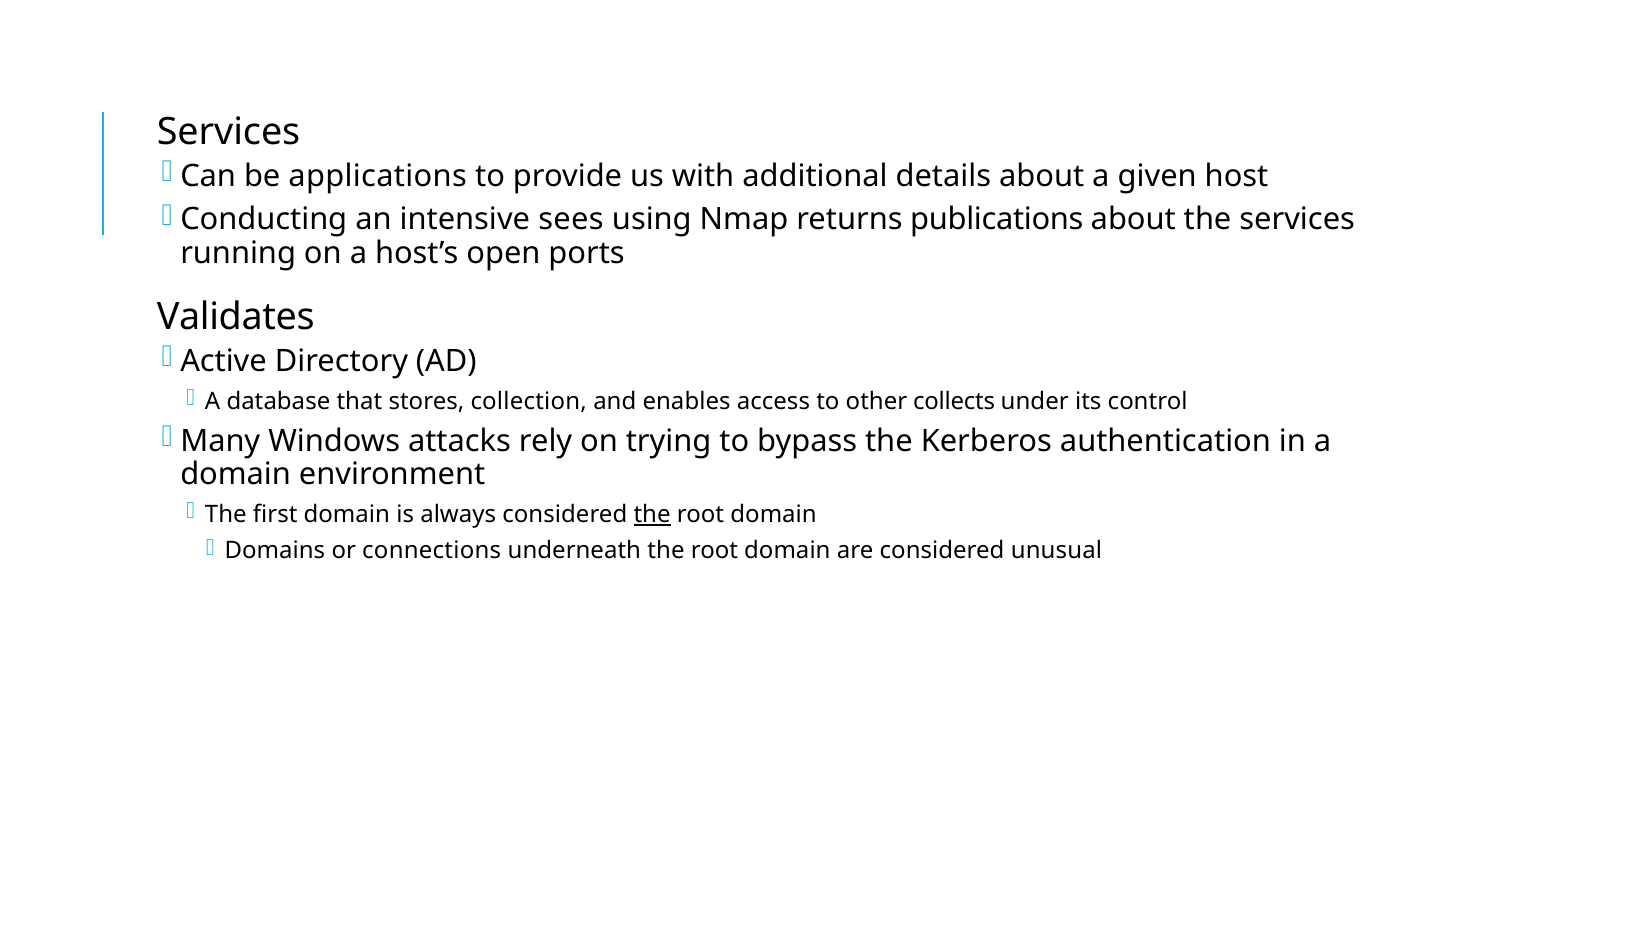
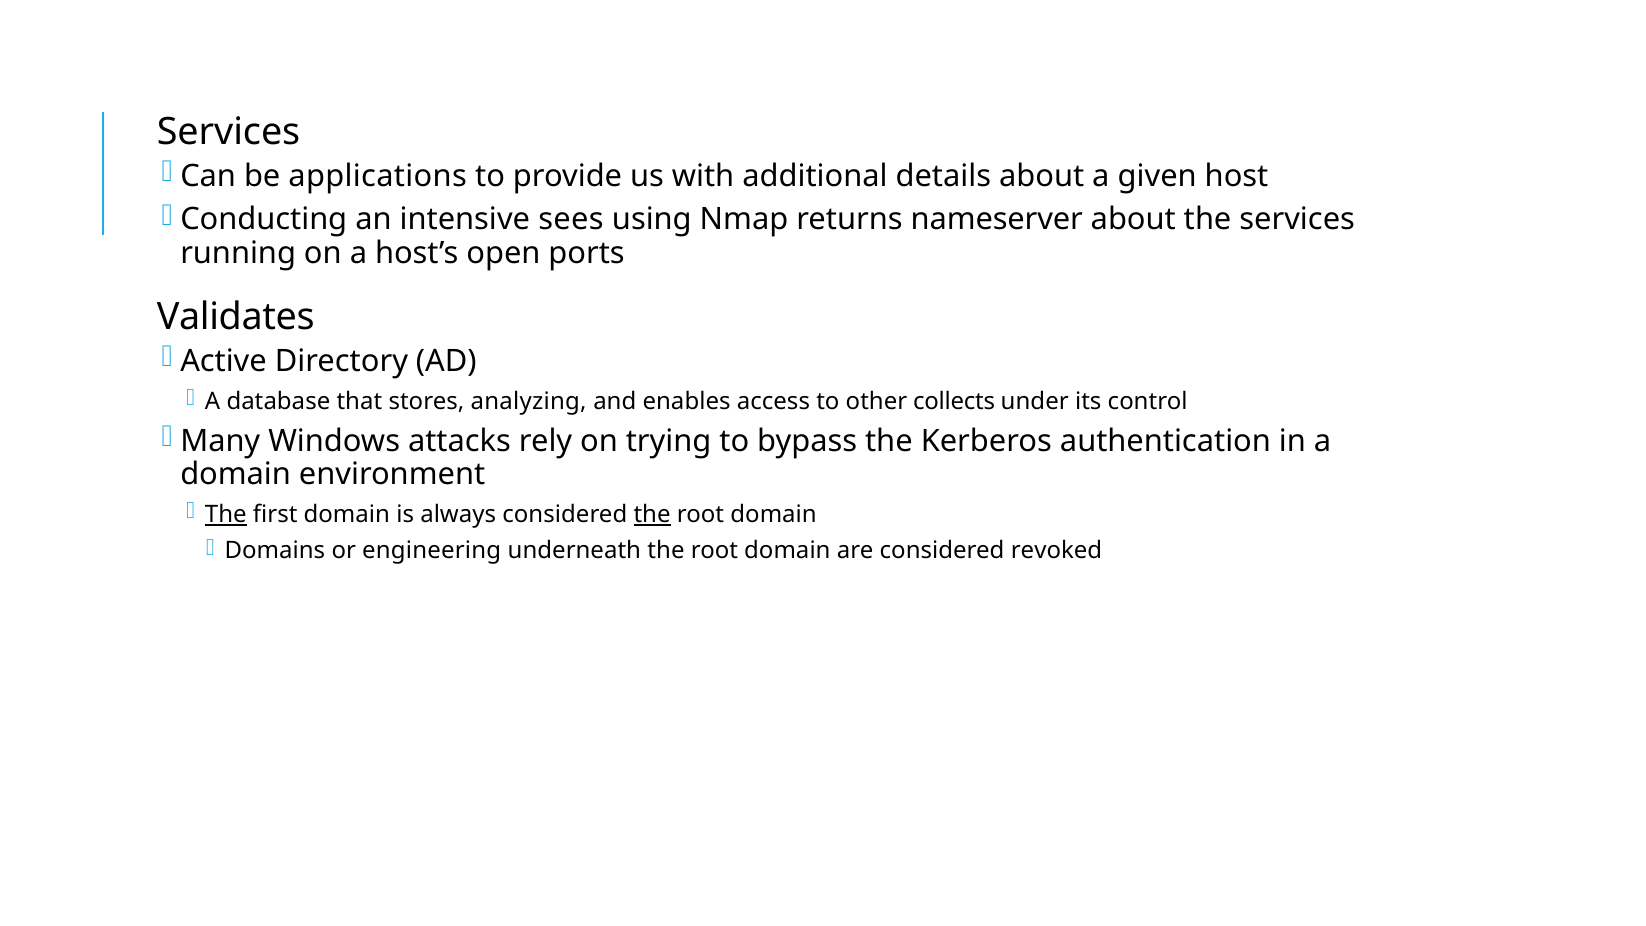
publications: publications -> nameserver (997, 220)
collection: collection -> analyzing (529, 401)
The underline: none -> present (226, 514)
connections: connections -> engineering (432, 551)
unusual: unusual -> revoked (1057, 551)
